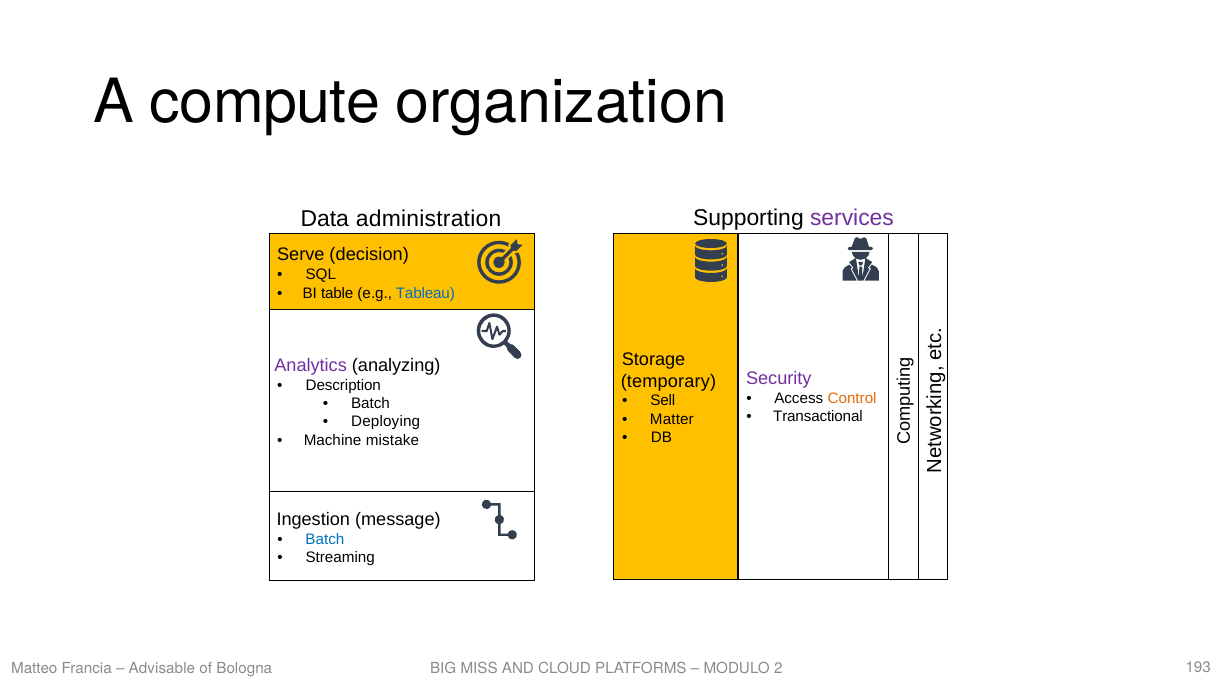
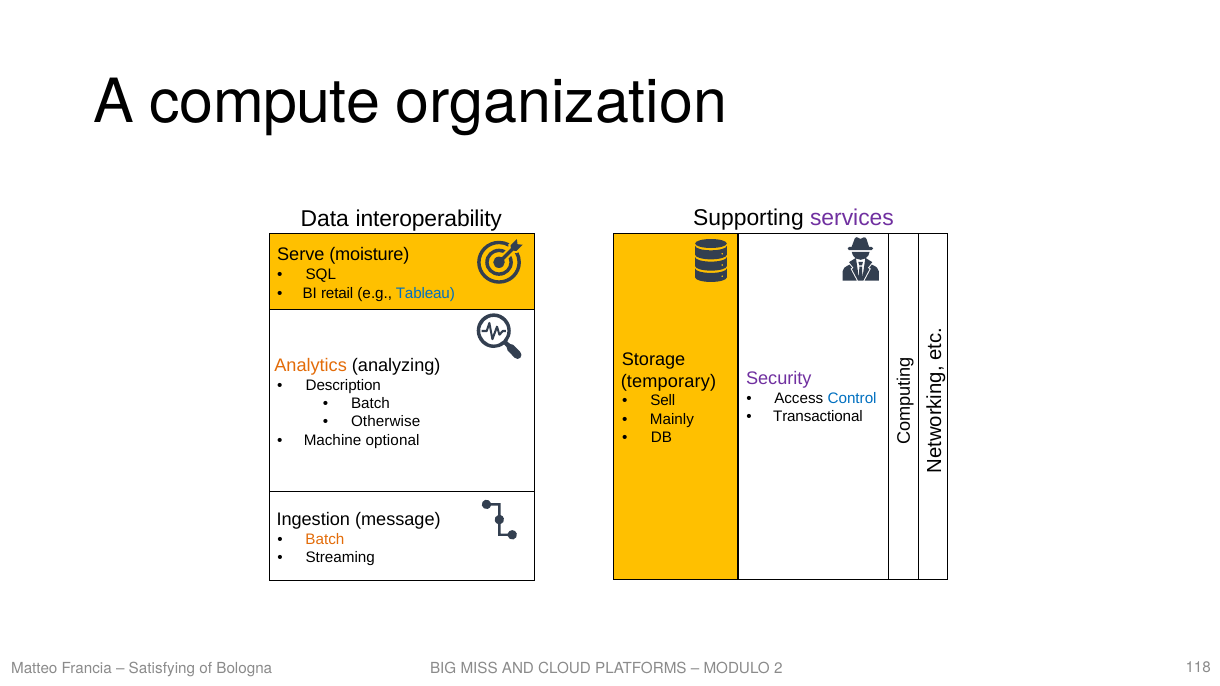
administration: administration -> interoperability (429, 219)
decision: decision -> moisture (369, 255)
table: table -> retail (337, 293)
Analytics colour: purple -> orange (311, 366)
Control colour: orange -> blue (852, 399)
Matter: Matter -> Mainly (672, 420)
Deploying: Deploying -> Otherwise (386, 422)
mistake: mistake -> optional (393, 441)
Batch colour: blue -> orange (325, 540)
Advisable: Advisable -> Satisfying (162, 669)
193: 193 -> 118 (1198, 667)
